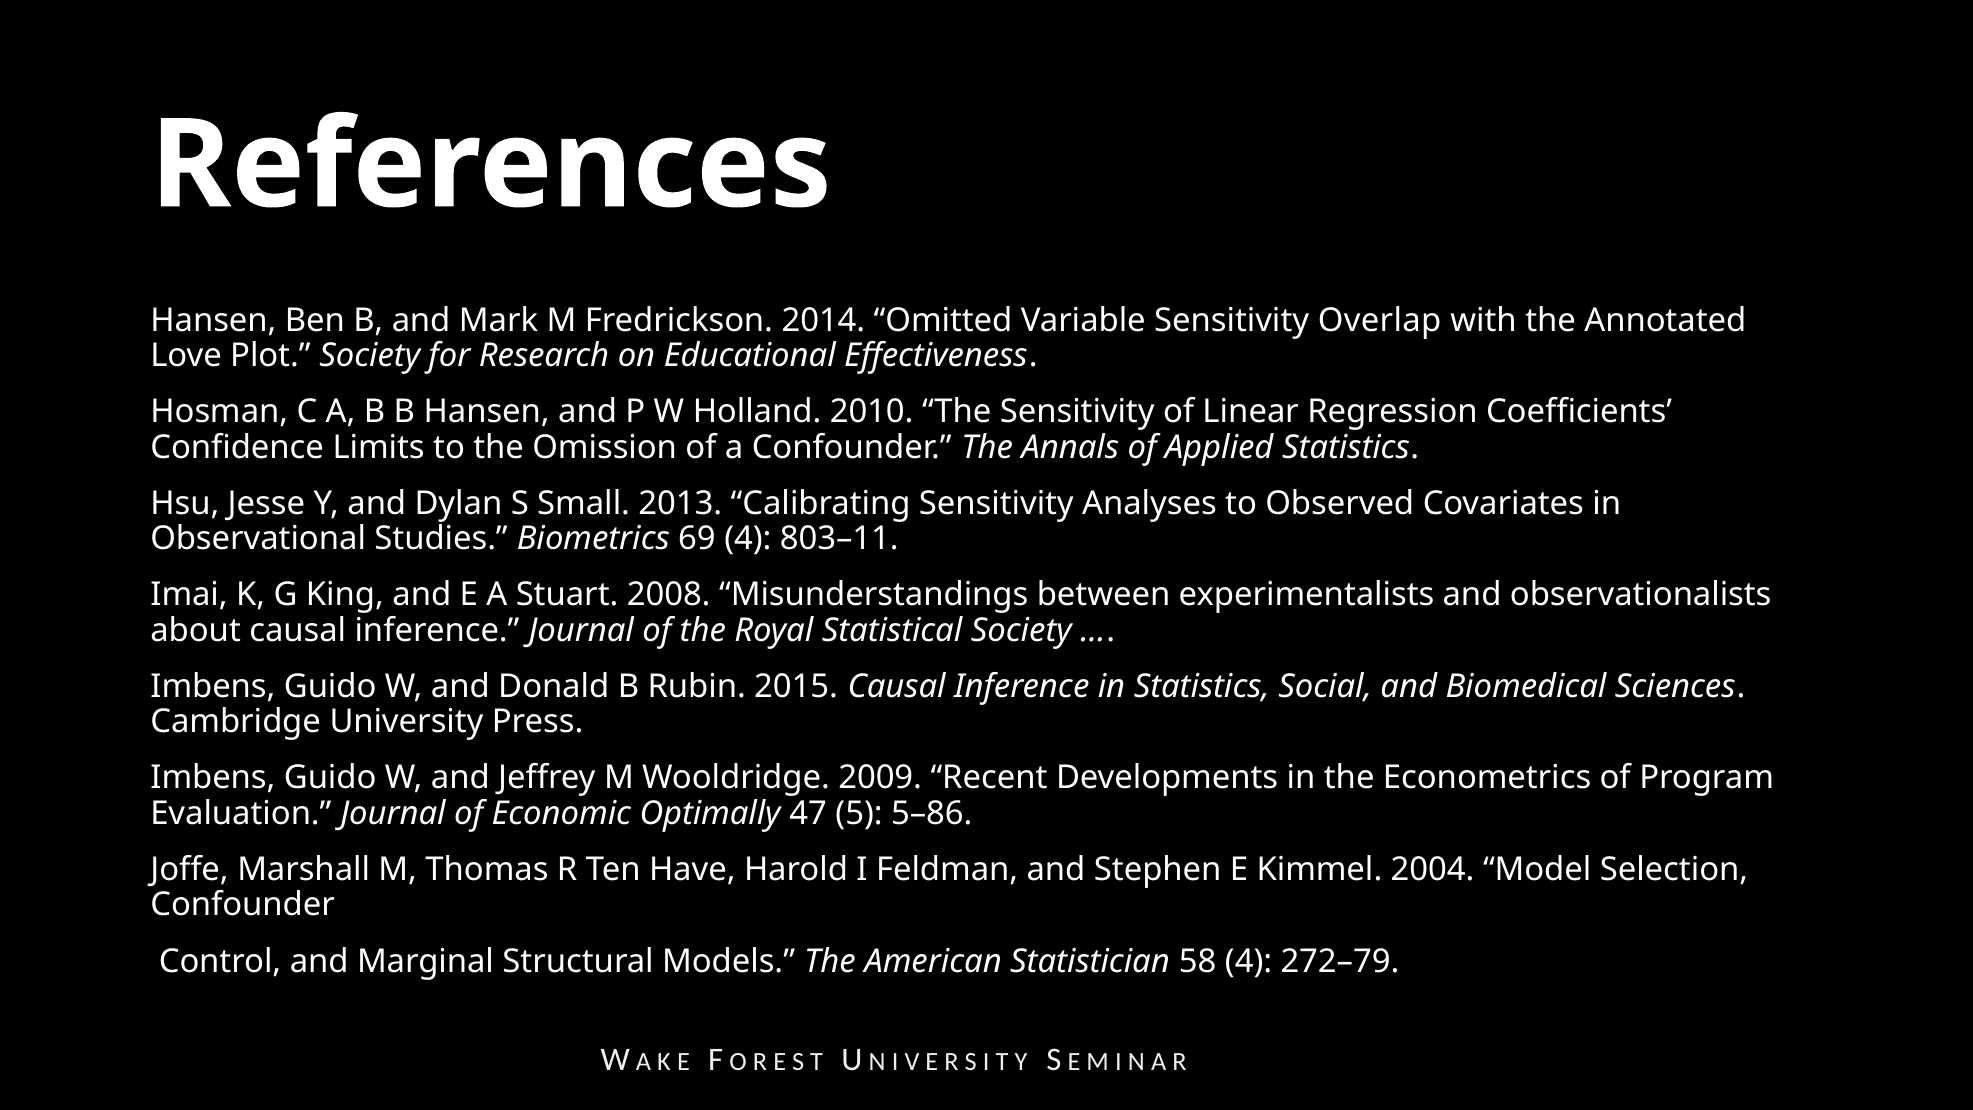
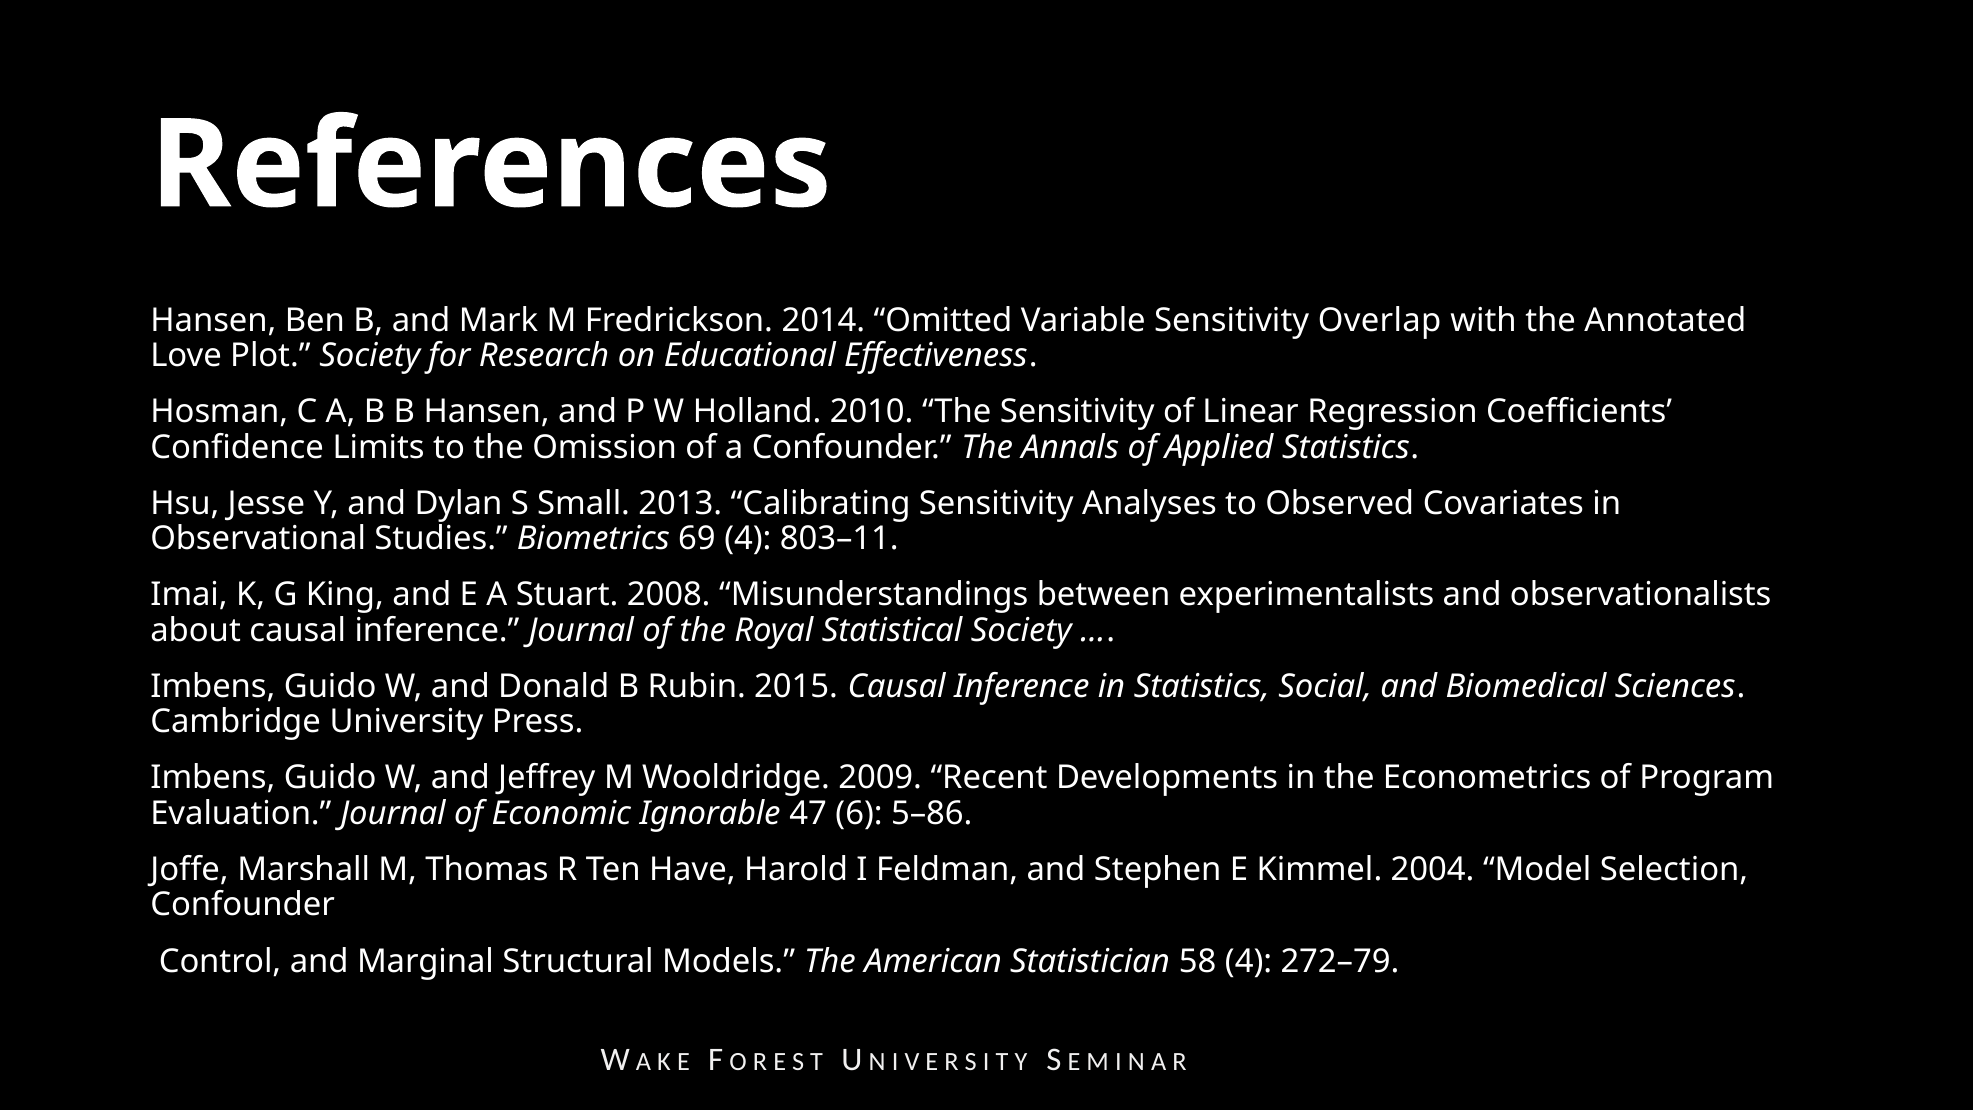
Optimally: Optimally -> Ignorable (710, 813)
5: 5 -> 6 (859, 813)
